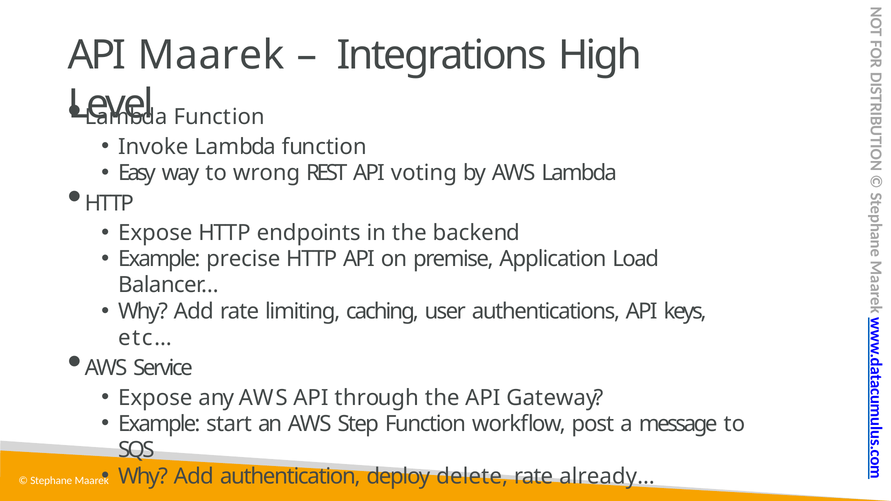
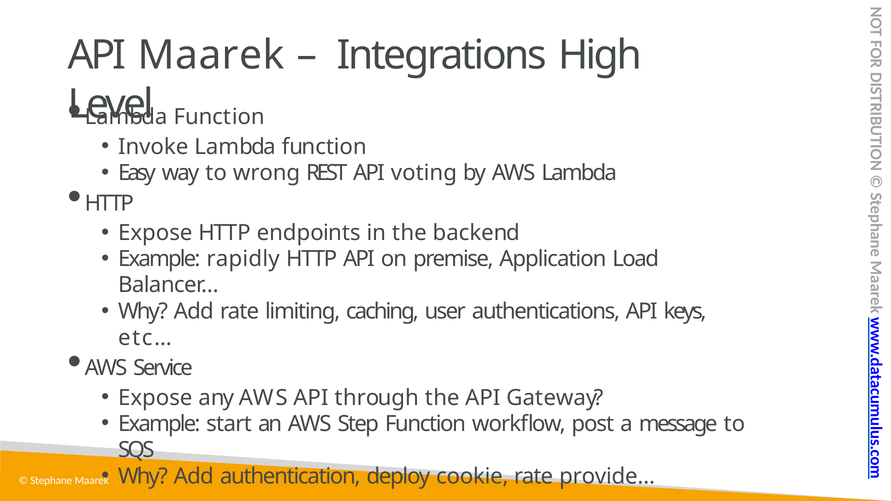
precise: precise -> rapidly (243, 259)
delete: delete -> cookie (472, 476)
already…: already… -> provide… (607, 476)
